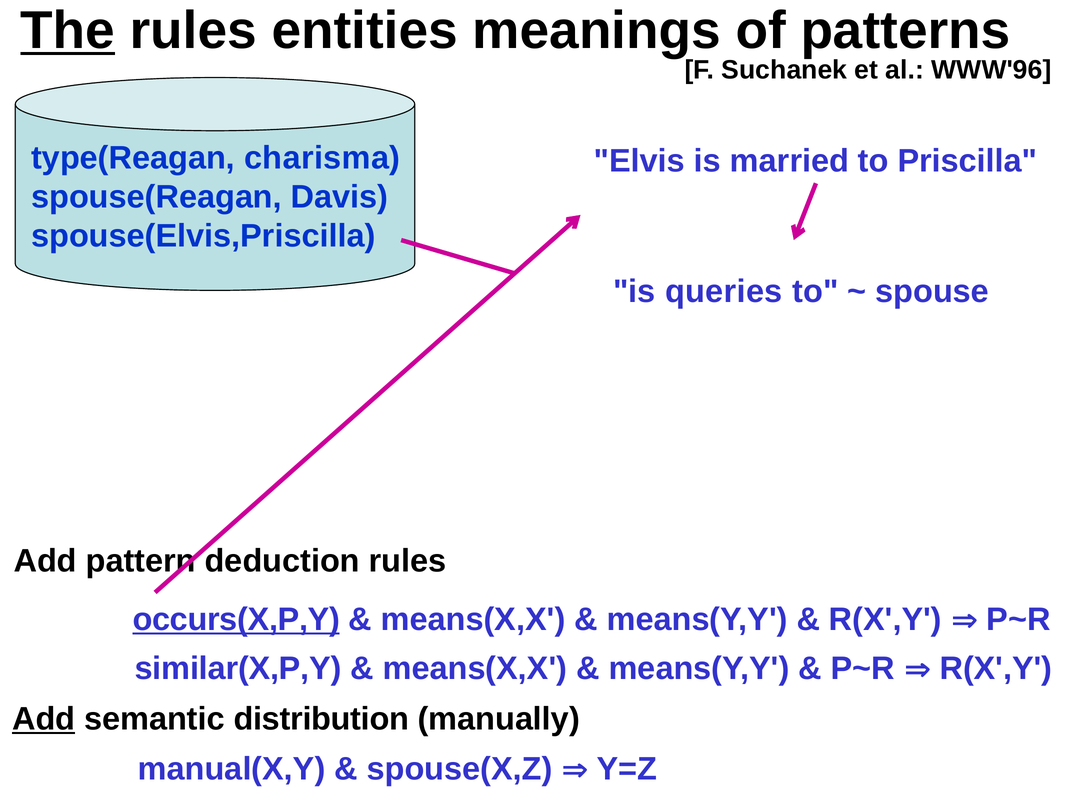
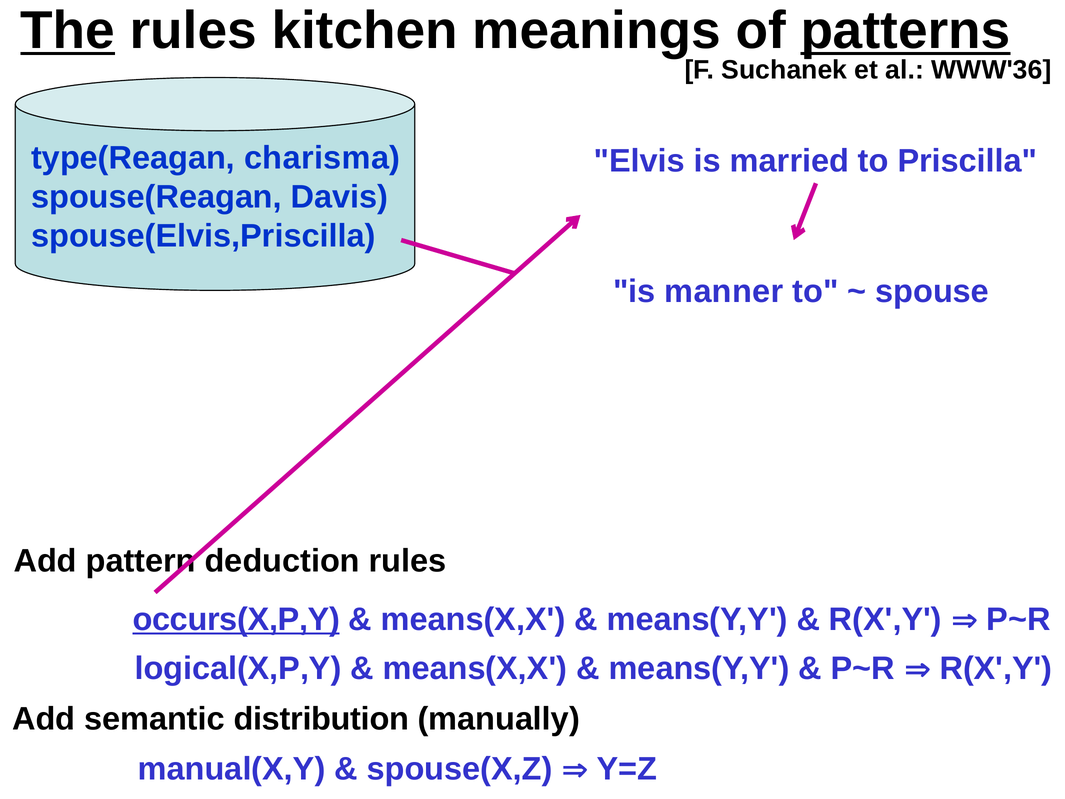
entities: entities -> kitchen (365, 31)
patterns underline: none -> present (905, 31)
WWW'96: WWW'96 -> WWW'36 (991, 70)
queries: queries -> manner (724, 291)
similar(X,P,Y: similar(X,P,Y -> logical(X,P,Y (238, 668)
Add underline: present -> none (44, 719)
